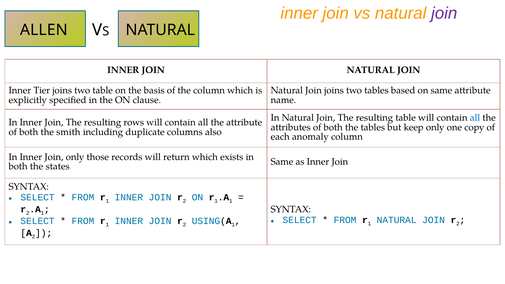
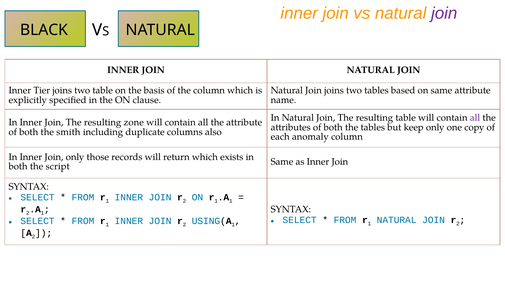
ALLEN: ALLEN -> BLACK (44, 30)
all colour: blue -> purple (475, 118)
rows: rows -> zone (134, 123)
states: states -> script (58, 166)
